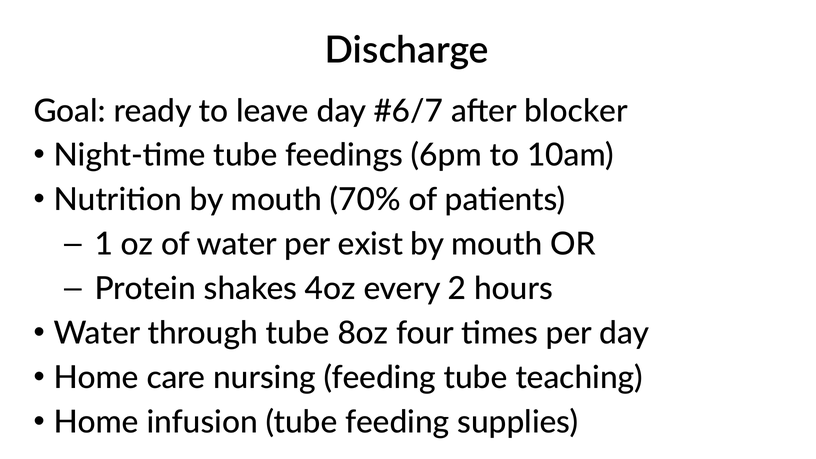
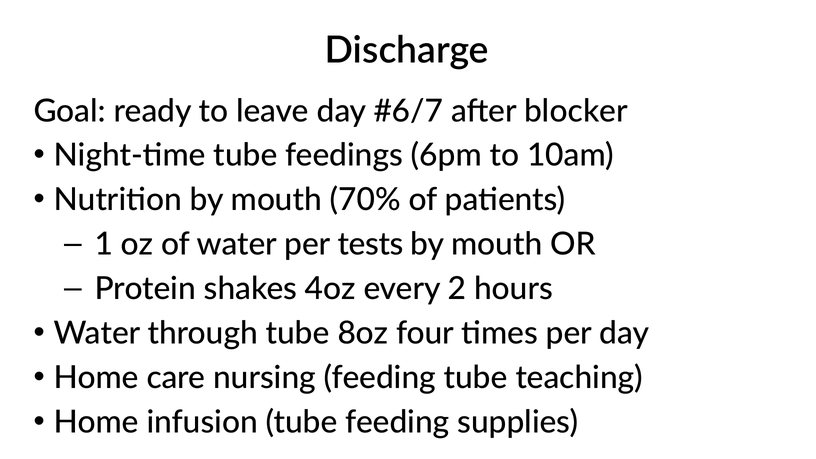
exist: exist -> tests (371, 244)
